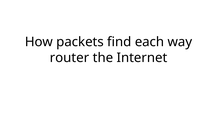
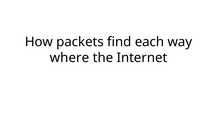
router: router -> where (69, 58)
